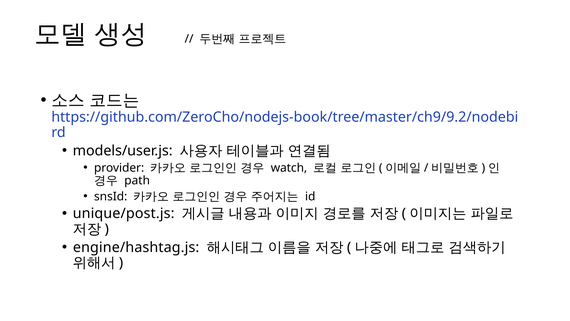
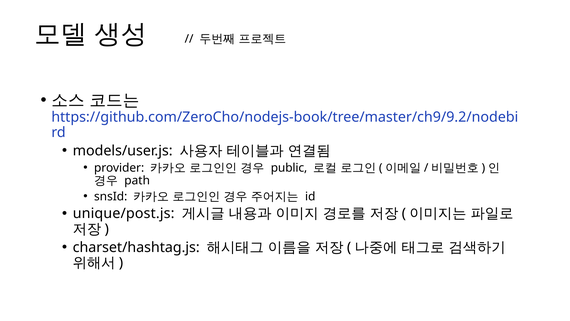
watch: watch -> public (289, 168)
engine/hashtag.js: engine/hashtag.js -> charset/hashtag.js (136, 247)
